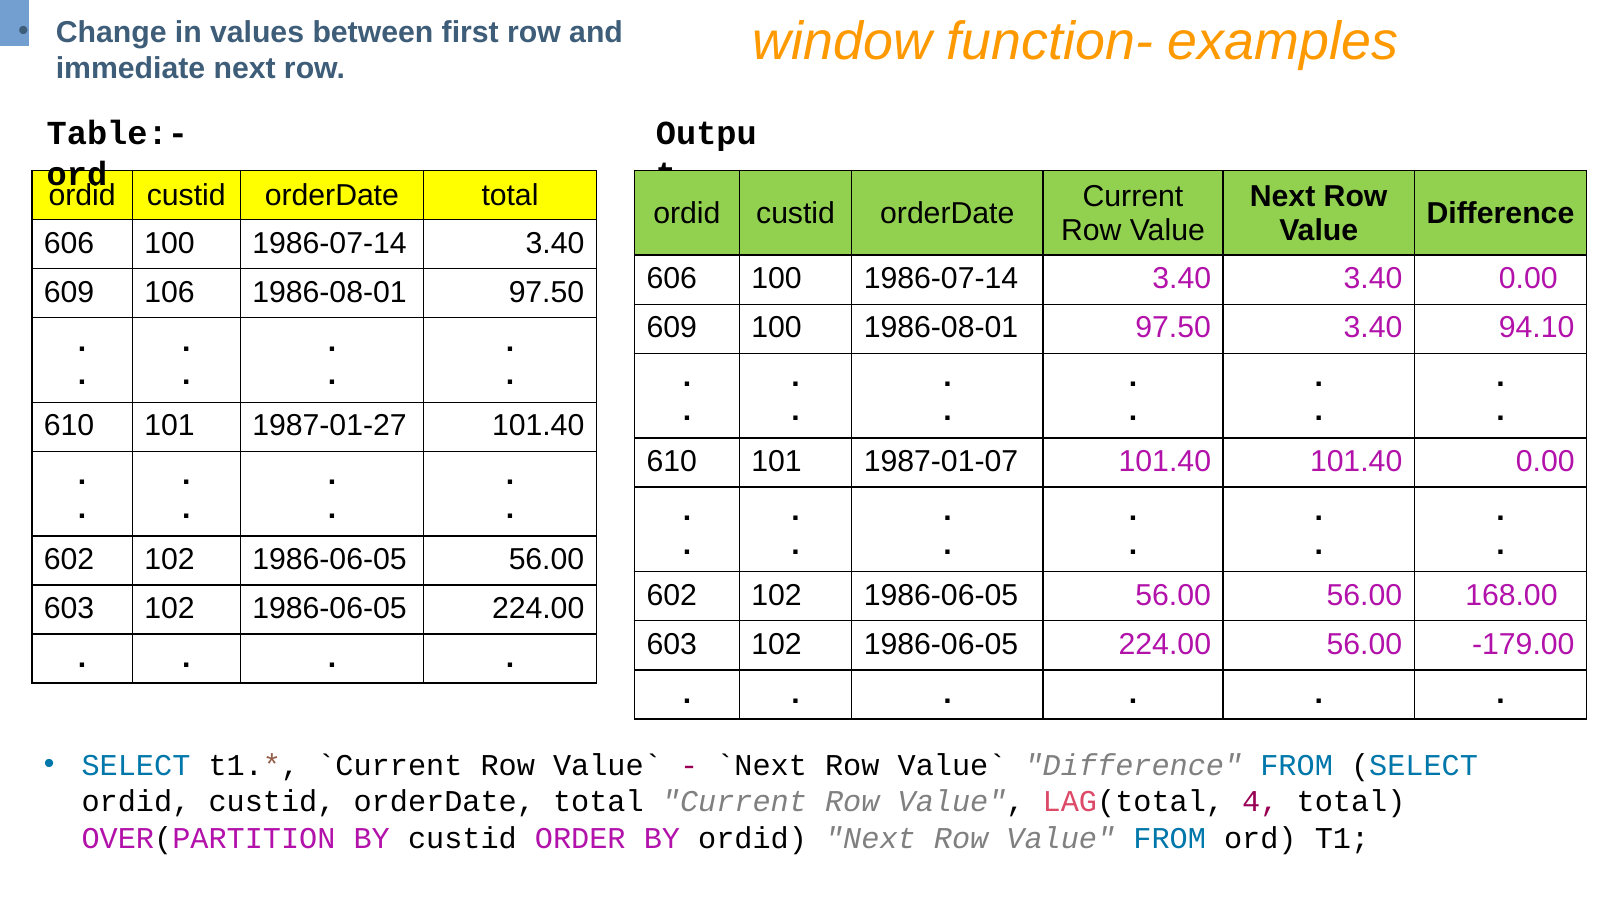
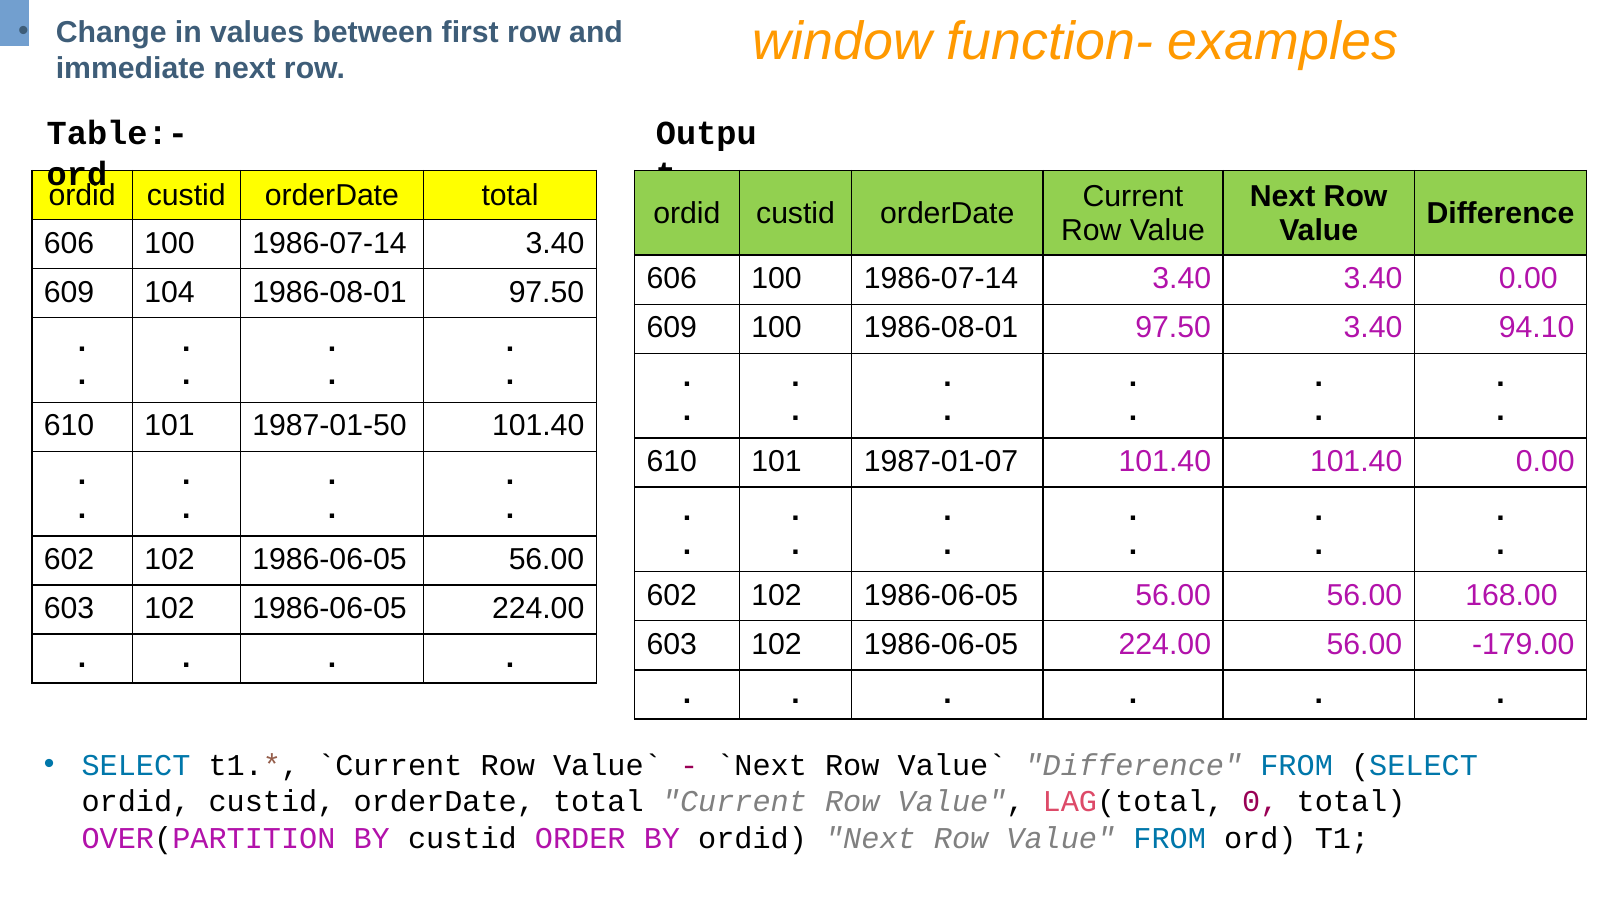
106: 106 -> 104 (170, 292)
1987-01-27: 1987-01-27 -> 1987-01-50 (329, 426)
4: 4 -> 0 (1260, 802)
